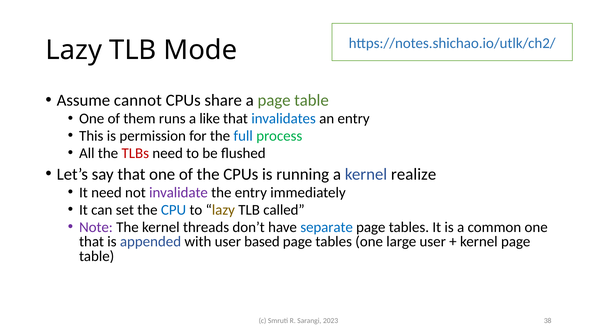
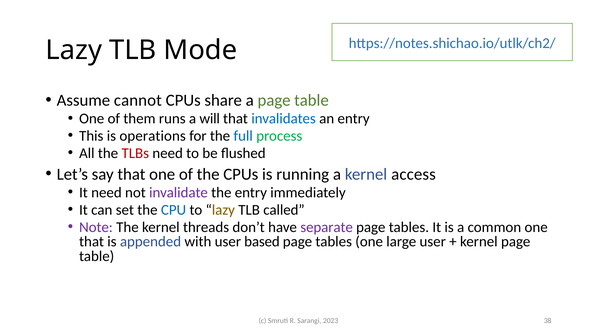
like: like -> will (210, 119)
permission: permission -> operations (153, 136)
realize: realize -> access (414, 174)
separate colour: blue -> purple (327, 227)
